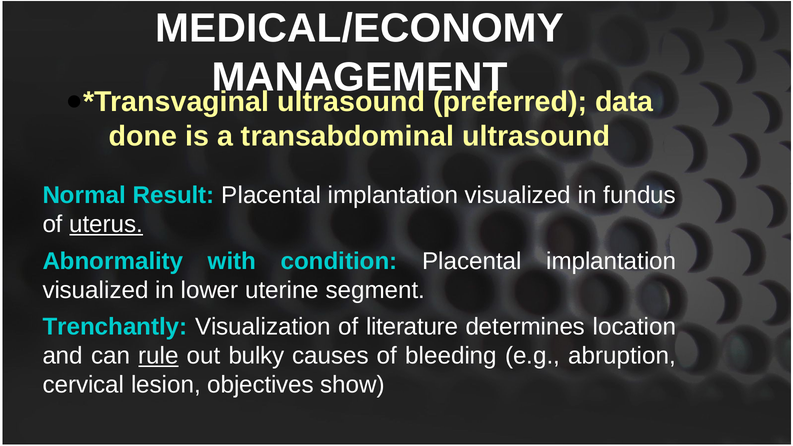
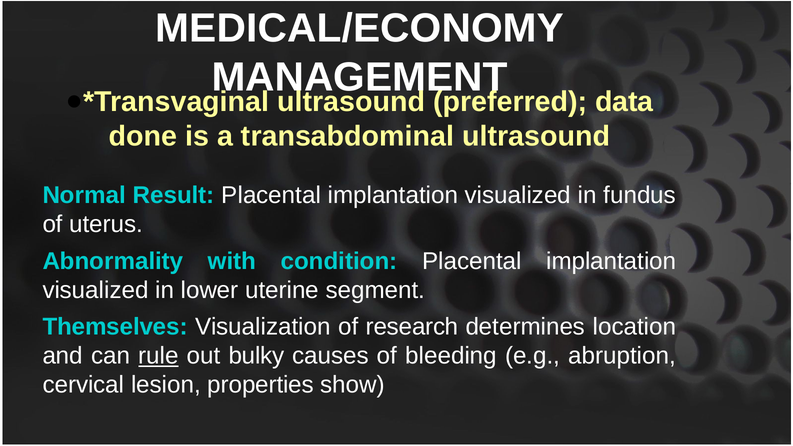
uterus underline: present -> none (106, 224)
Trenchantly: Trenchantly -> Themselves (115, 327)
literature: literature -> research (412, 327)
objectives: objectives -> properties (261, 385)
